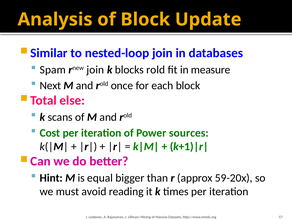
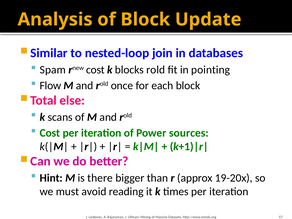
rnew join: join -> cost (95, 70)
measure: measure -> pointing (211, 70)
Next: Next -> Flow (50, 86)
equal: equal -> there (100, 178)
59-20x: 59-20x -> 19-20x (234, 178)
